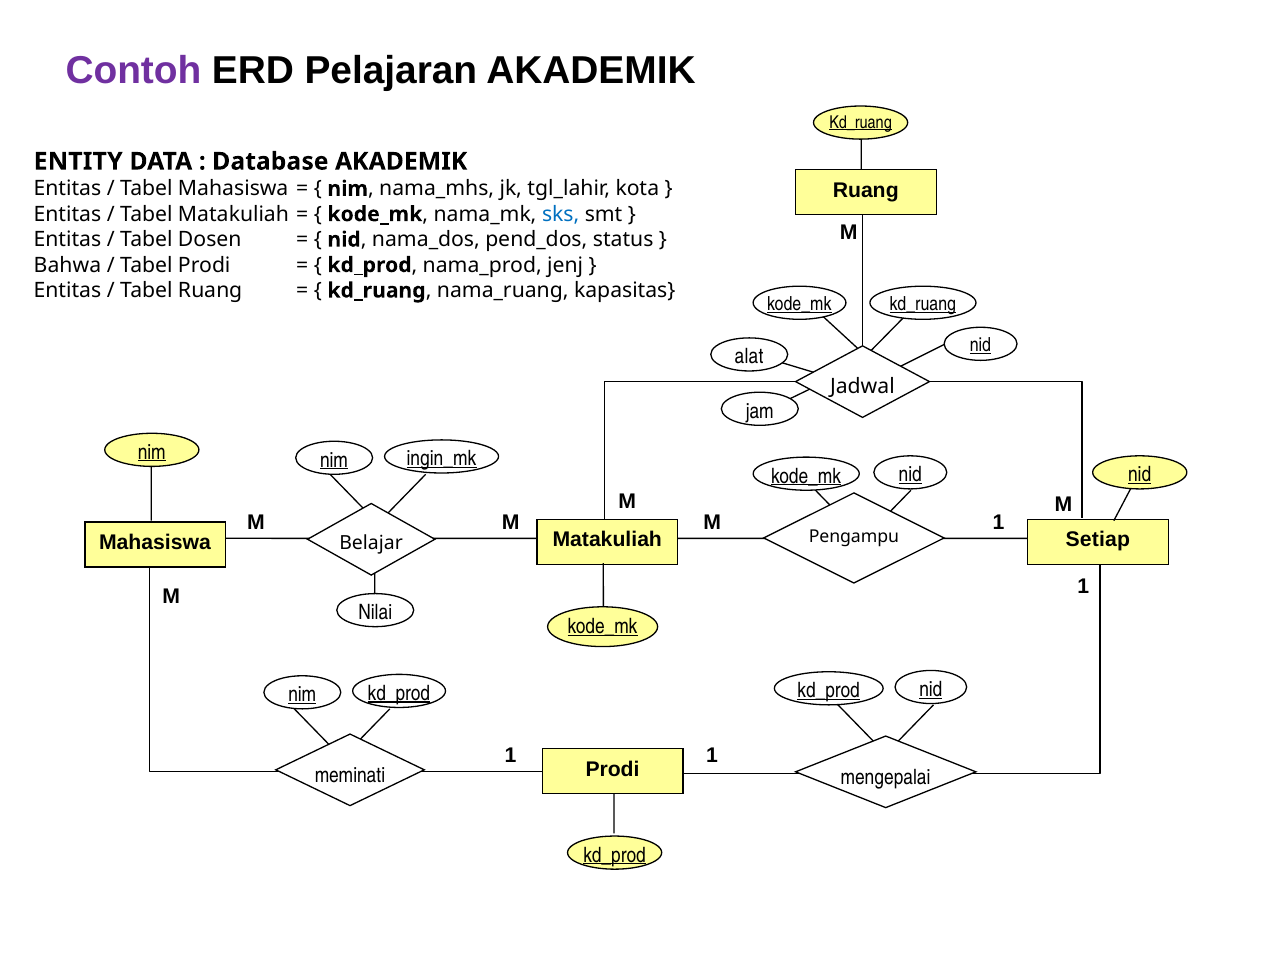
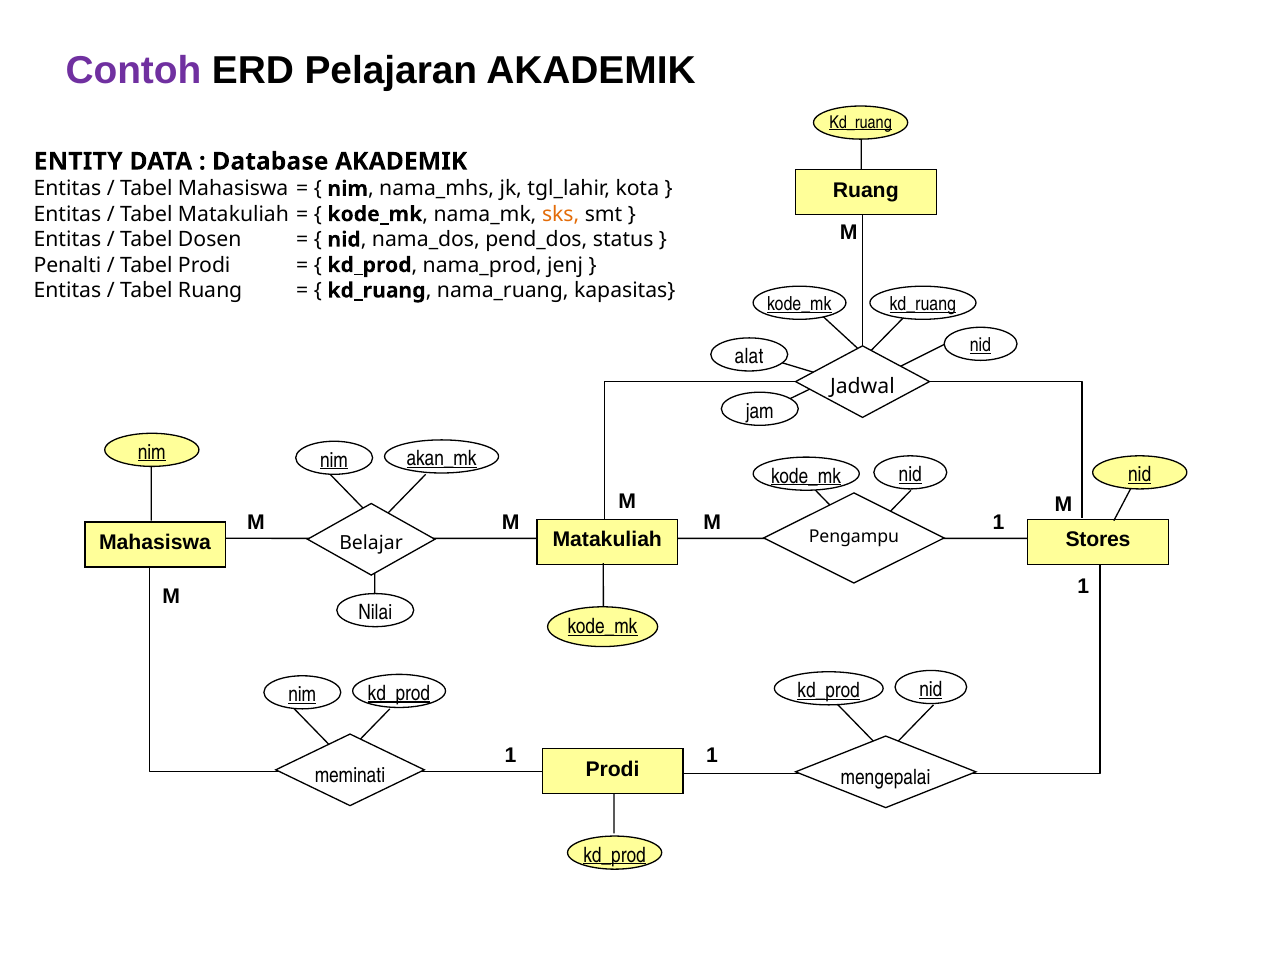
sks colour: blue -> orange (561, 214)
Bahwa: Bahwa -> Penalti (68, 265)
ingin_mk: ingin_mk -> akan_mk (442, 459)
Setiap: Setiap -> Stores (1098, 540)
